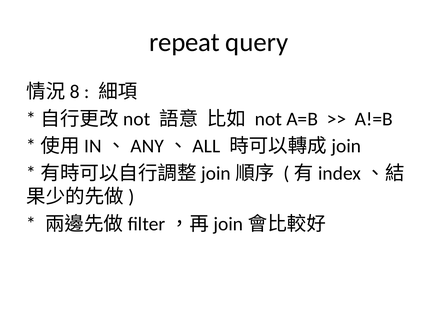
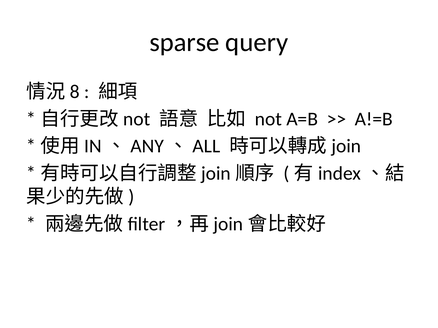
repeat: repeat -> sparse (184, 42)
